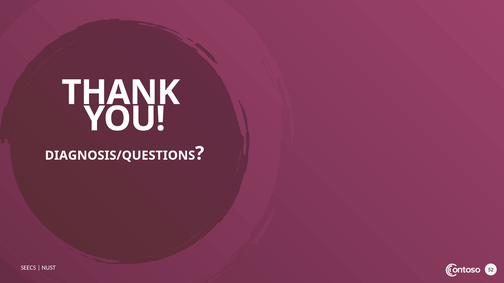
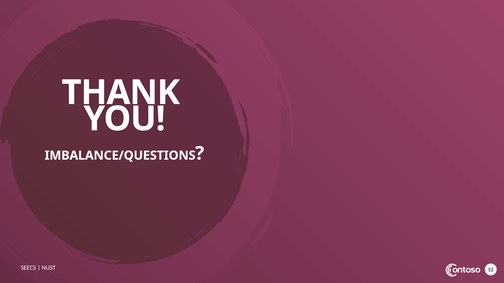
DIAGNOSIS/QUESTIONS: DIAGNOSIS/QUESTIONS -> IMBALANCE/QUESTIONS (120, 156)
